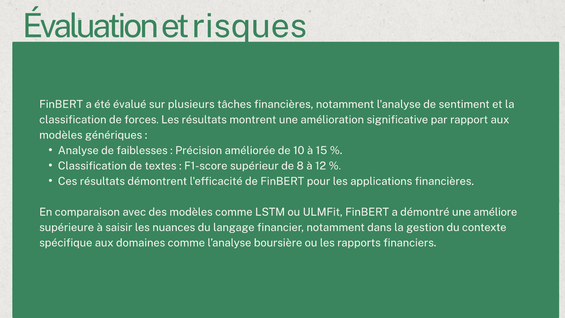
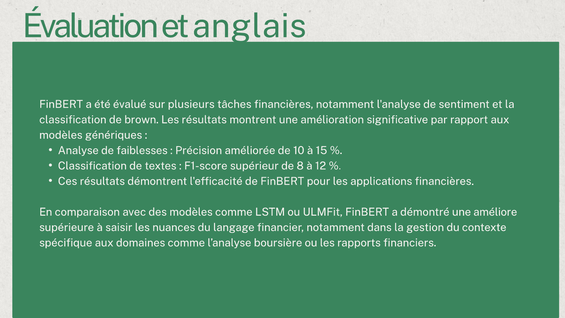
risques: risques -> anglais (249, 26)
forces: forces -> brown (141, 120)
